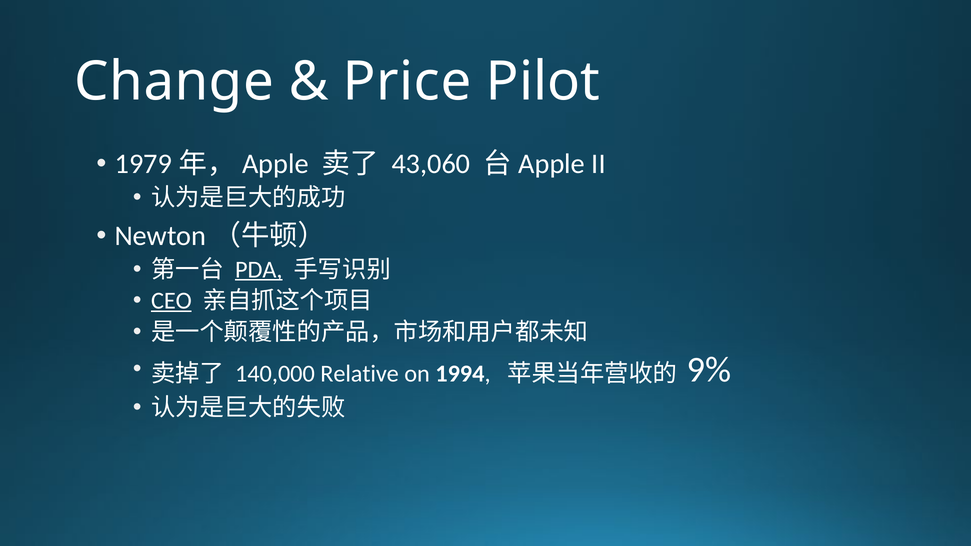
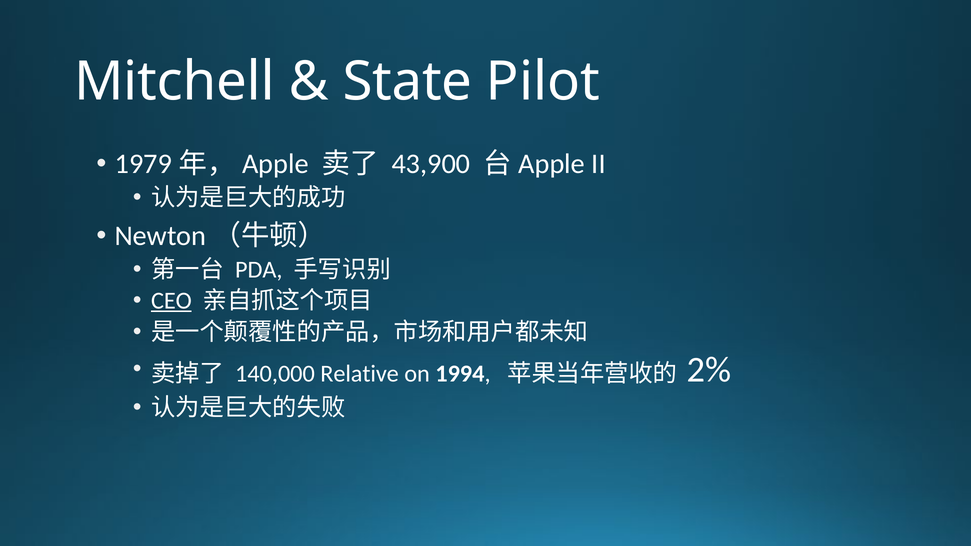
Change: Change -> Mitchell (174, 82)
Price: Price -> State (408, 82)
43,060: 43,060 -> 43,900 (431, 164)
PDA underline: present -> none (259, 270)
9%: 9% -> 2% (709, 370)
